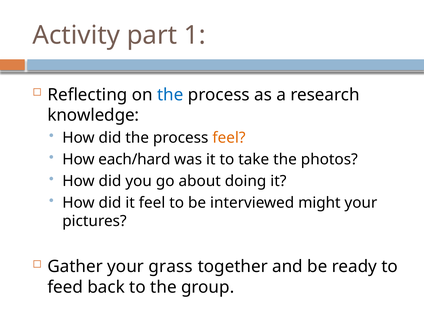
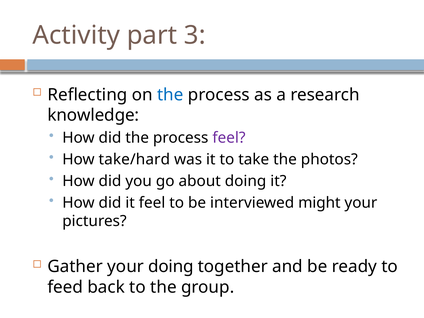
1: 1 -> 3 (195, 35)
feel colour: orange -> purple (229, 138)
each/hard: each/hard -> take/hard (134, 159)
your grass: grass -> doing (171, 267)
